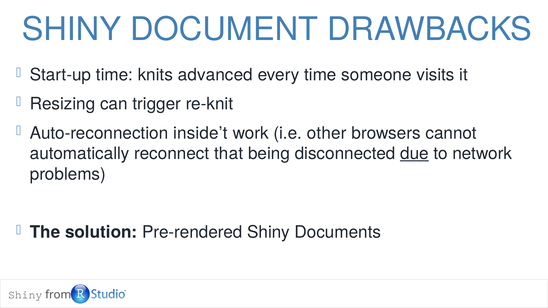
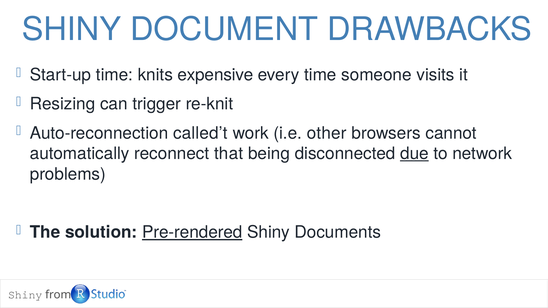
advanced: advanced -> expensive (215, 75)
inside’t: inside’t -> called’t (200, 133)
Pre-rendered underline: none -> present (192, 232)
